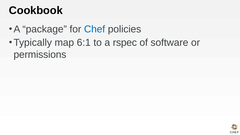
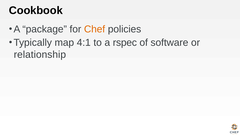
Chef colour: blue -> orange (95, 29)
6:1: 6:1 -> 4:1 (84, 43)
permissions: permissions -> relationship (40, 55)
